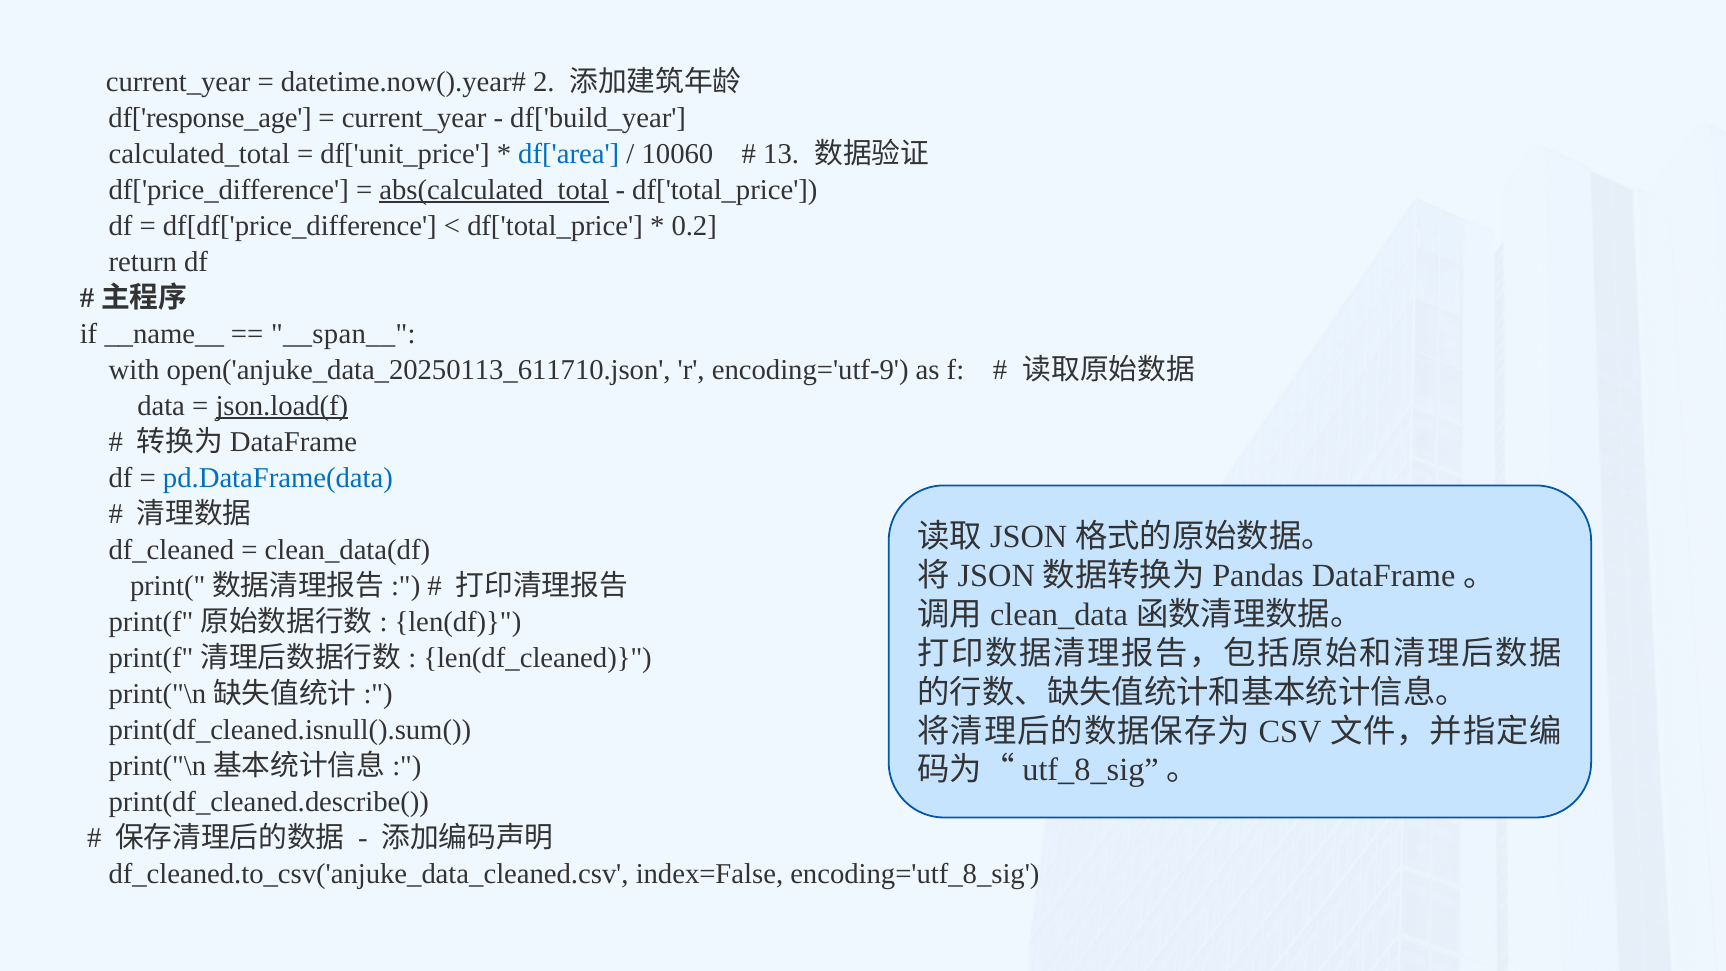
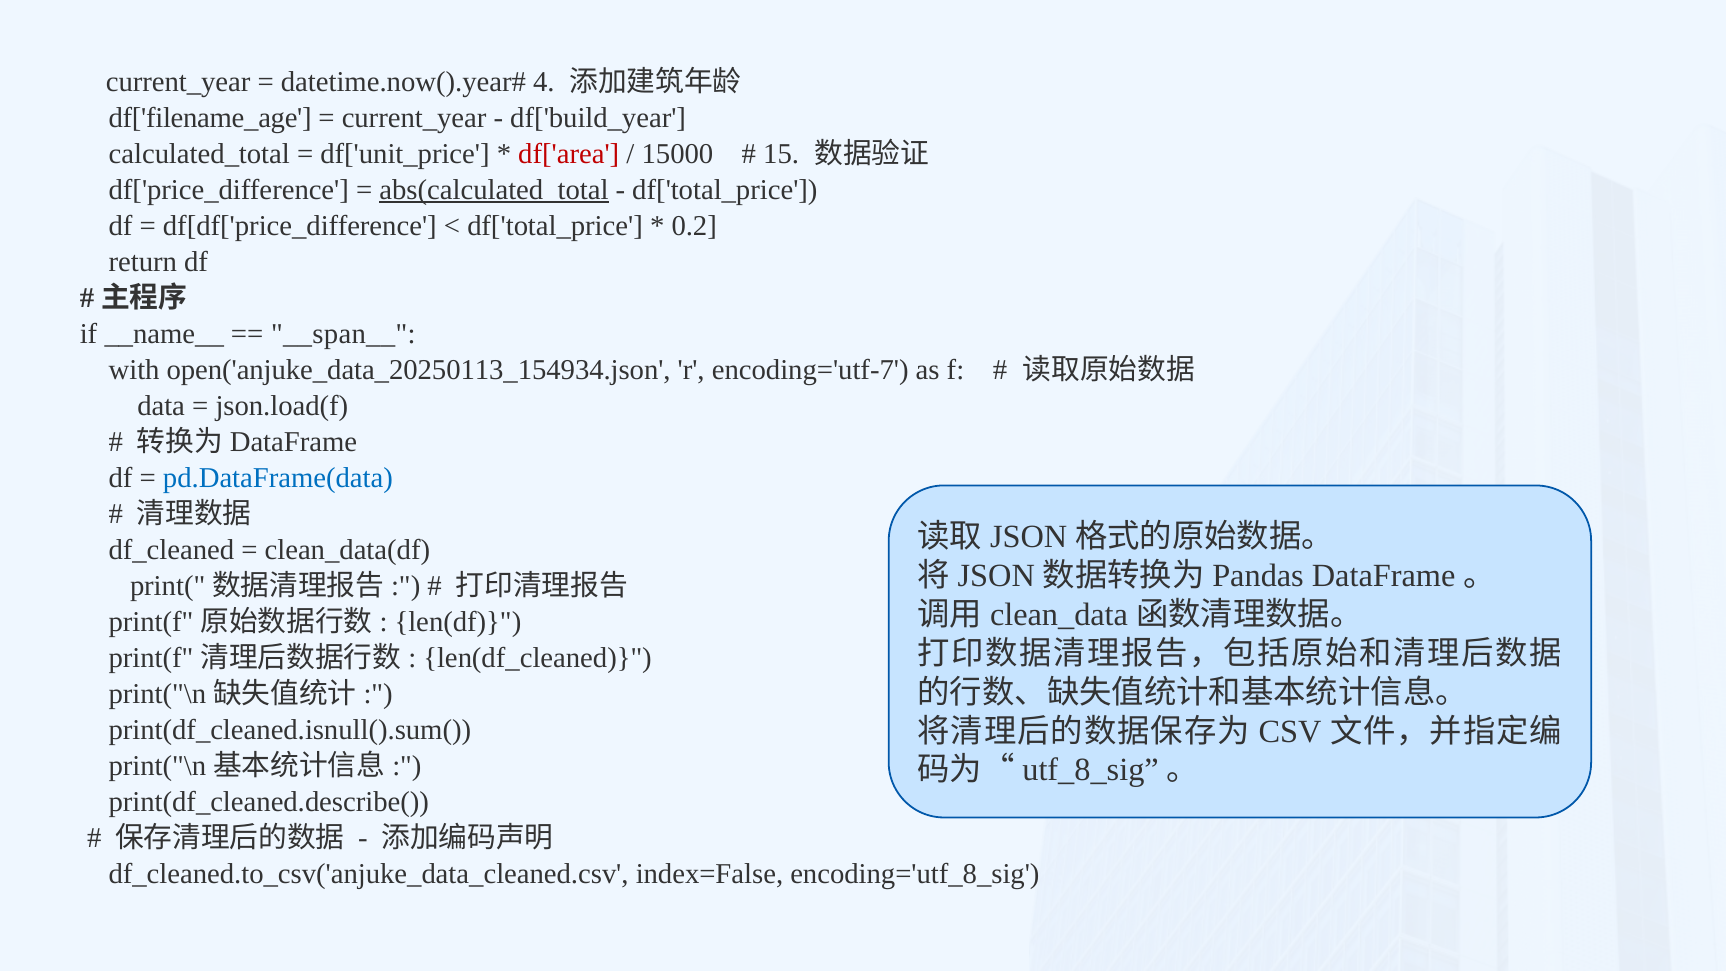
2: 2 -> 4 (544, 82)
df['response_age: df['response_age -> df['filename_age (210, 118)
df['area colour: blue -> red (569, 154)
10060: 10060 -> 15000 (677, 154)
13: 13 -> 15 (781, 154)
open('anjuke_data_20250113_611710.json: open('anjuke_data_20250113_611710.json -> open('anjuke_data_20250113_154934.json (419, 370)
encoding='utf-9: encoding='utf-9 -> encoding='utf-7 (810, 370)
json.load(f underline: present -> none (282, 406)
